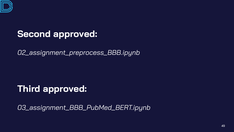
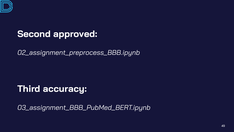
Third approved: approved -> accuracy (65, 89)
